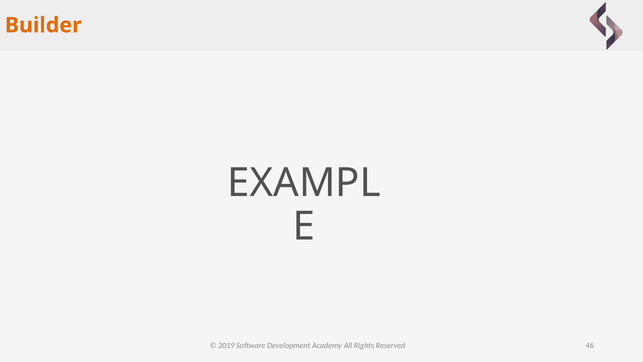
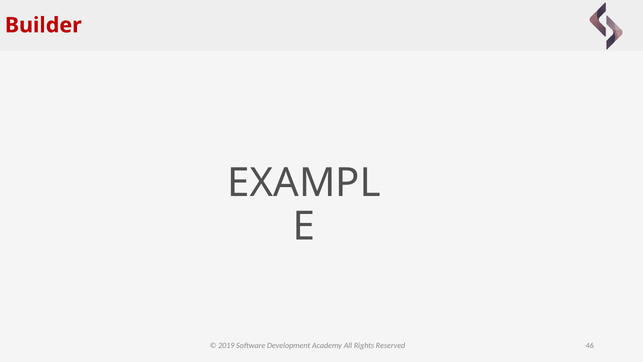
Builder colour: orange -> red (43, 25)
